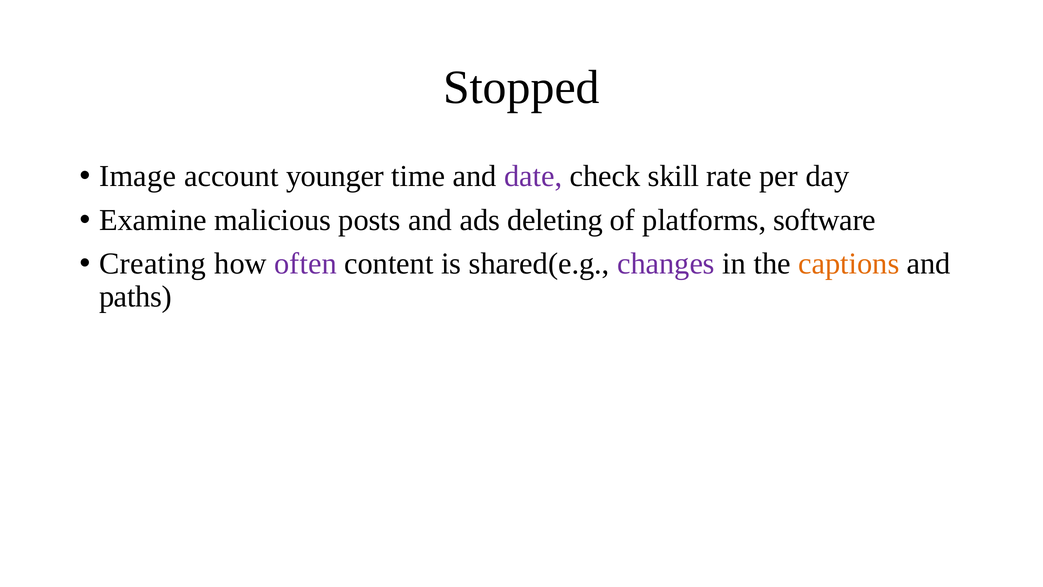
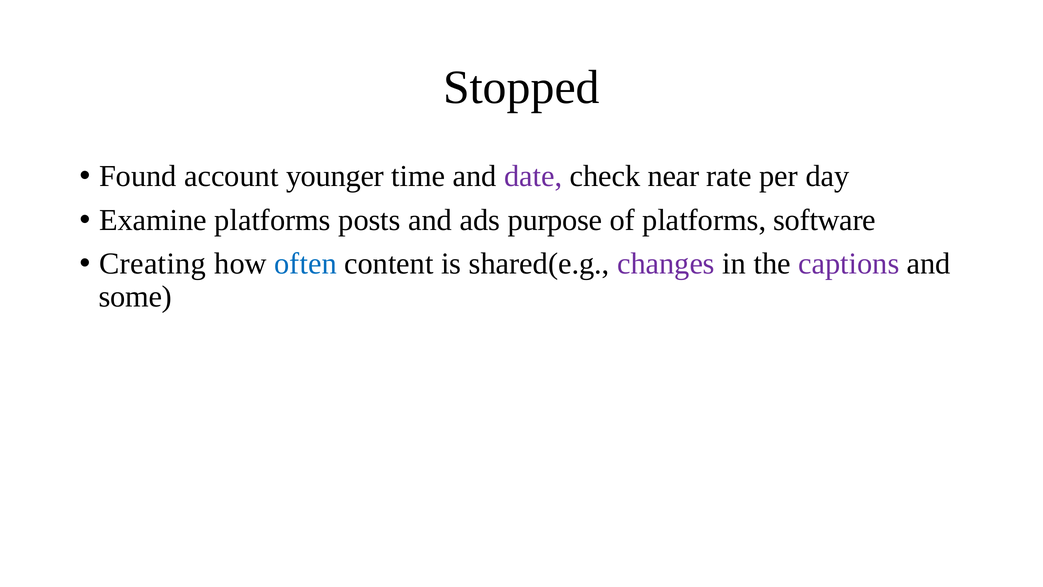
Image: Image -> Found (138, 176)
skill: skill -> near (674, 176)
Examine malicious: malicious -> platforms (273, 220)
deleting: deleting -> purpose (555, 220)
often colour: purple -> blue (305, 264)
captions colour: orange -> purple (849, 264)
paths: paths -> some (135, 297)
